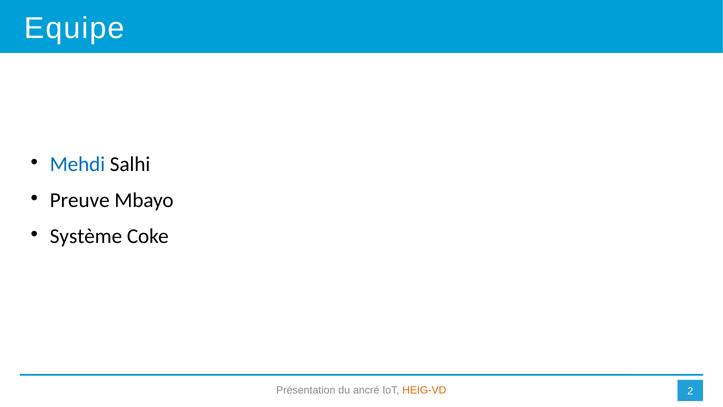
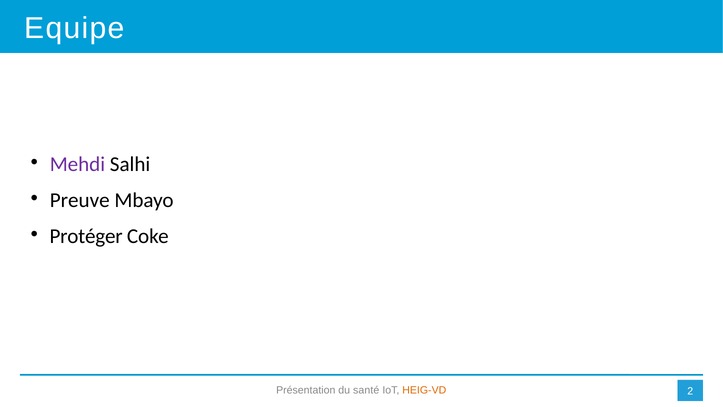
Mehdi colour: blue -> purple (77, 164)
Système: Système -> Protéger (86, 236)
ancré: ancré -> santé (366, 390)
